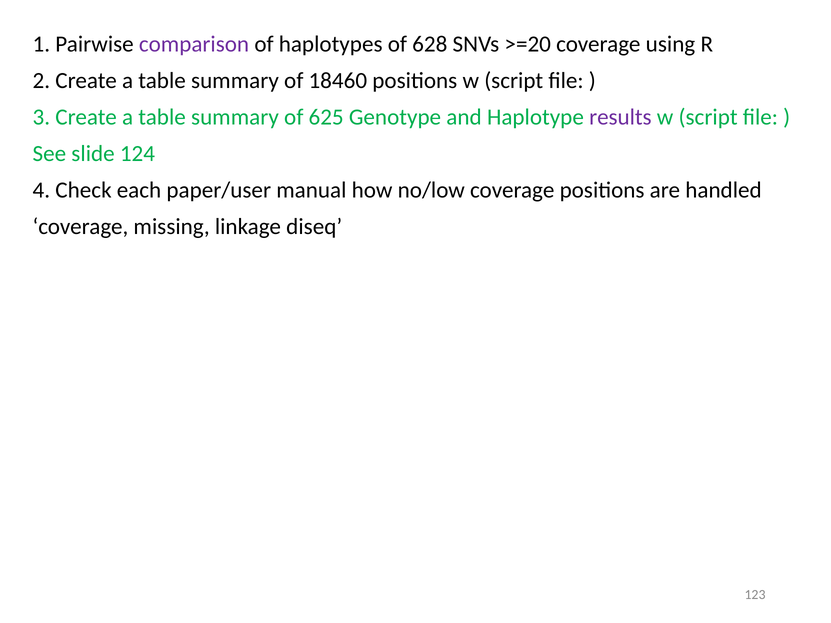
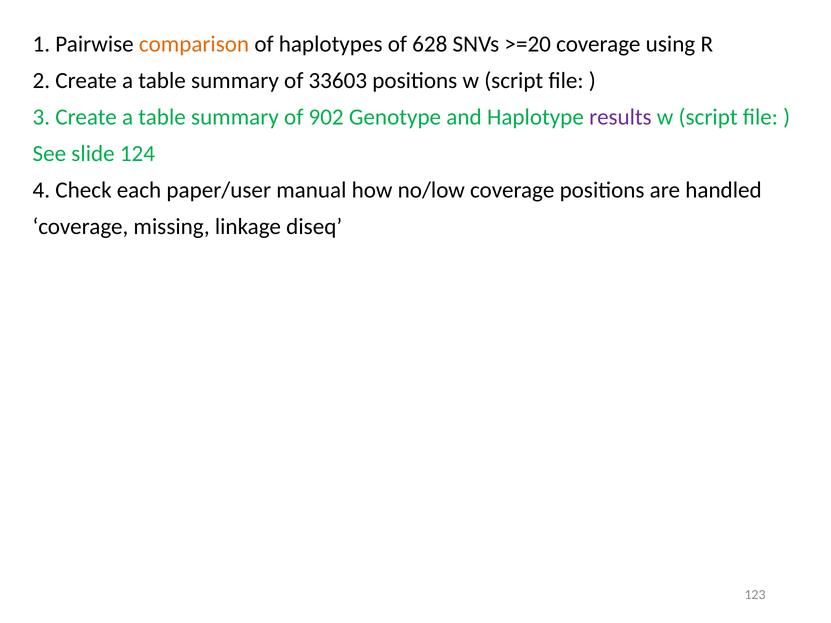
comparison colour: purple -> orange (194, 44)
18460: 18460 -> 33603 (338, 81)
625: 625 -> 902 (326, 117)
